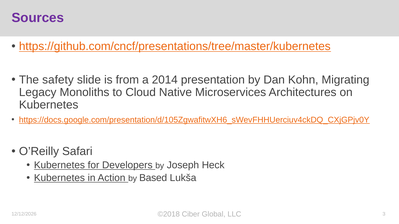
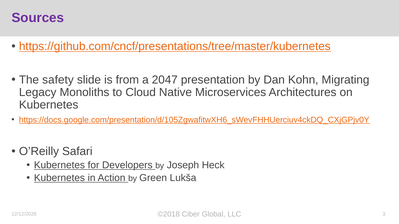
2014: 2014 -> 2047 (165, 80)
Based: Based -> Green (153, 178)
